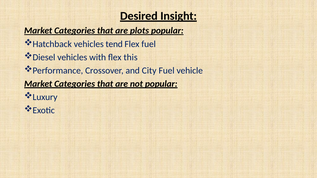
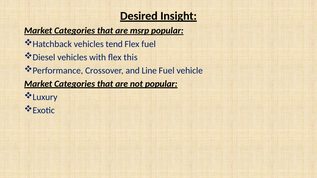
plots: plots -> msrp (140, 31)
City: City -> Line (149, 71)
